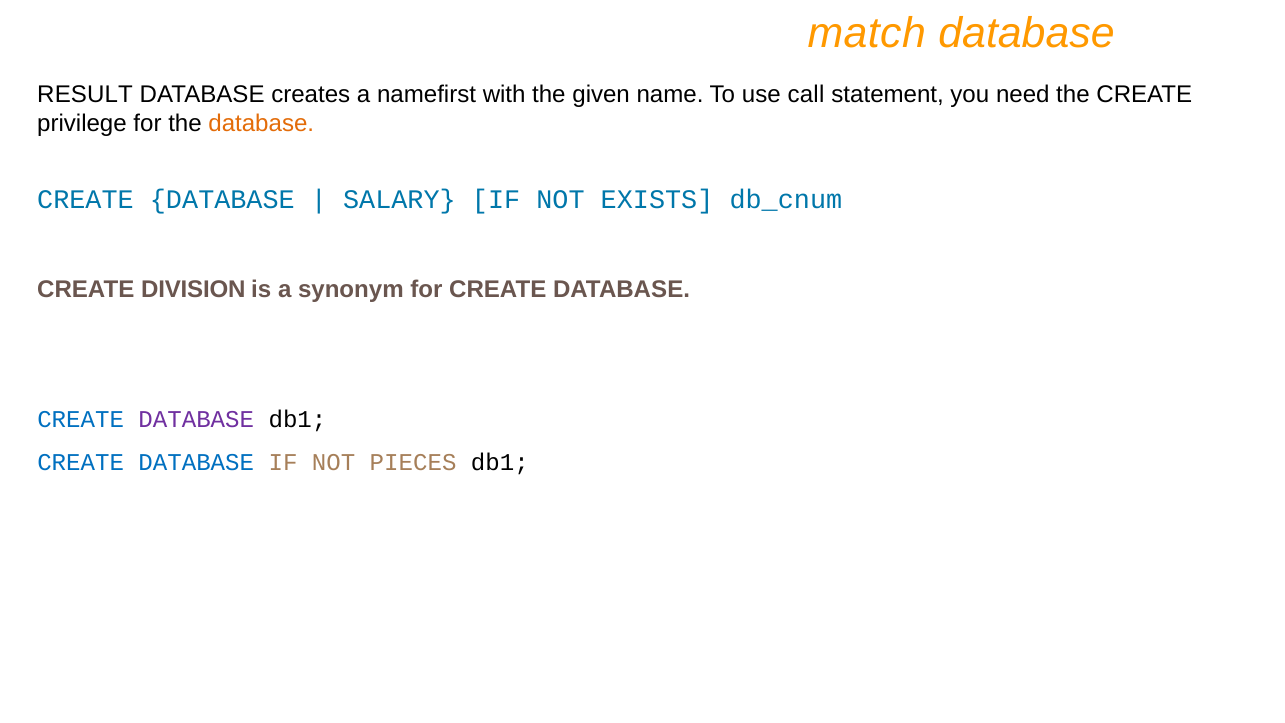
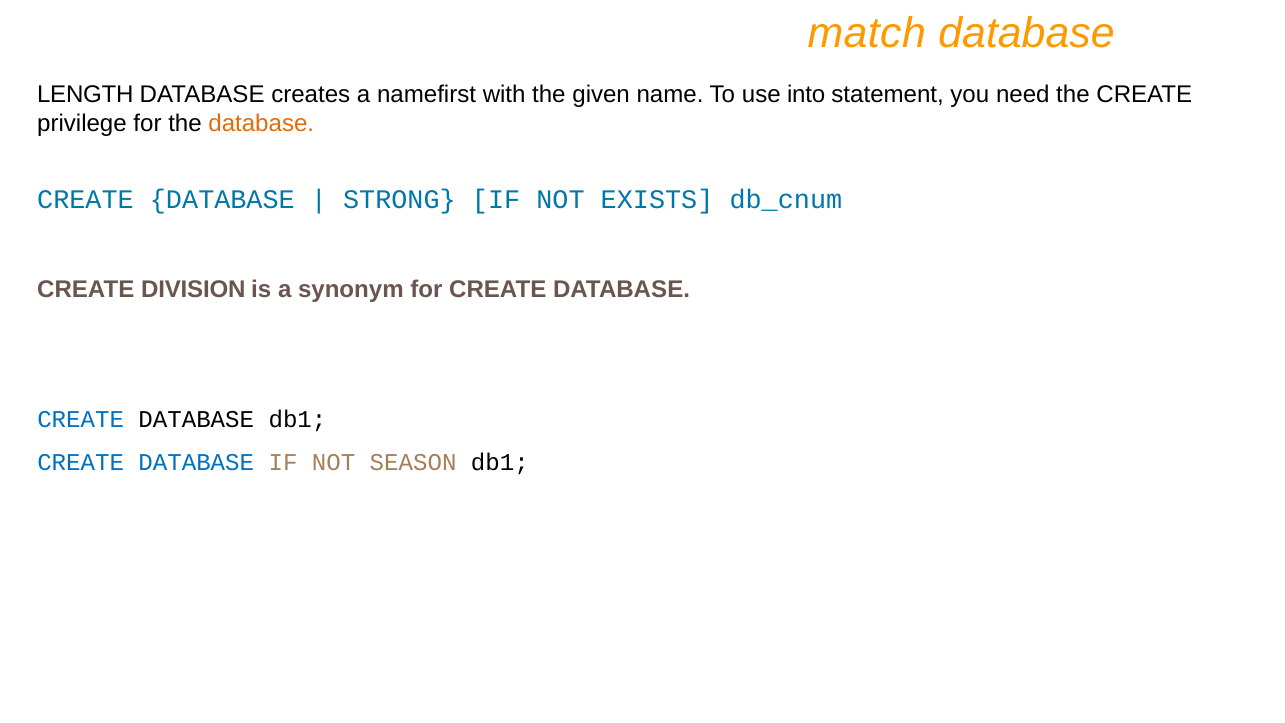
RESULT: RESULT -> LENGTH (85, 95)
call: call -> into (806, 95)
SALARY: SALARY -> STRONG (399, 200)
DATABASE colour: purple -> black (196, 419)
PIECES: PIECES -> SEASON (413, 463)
